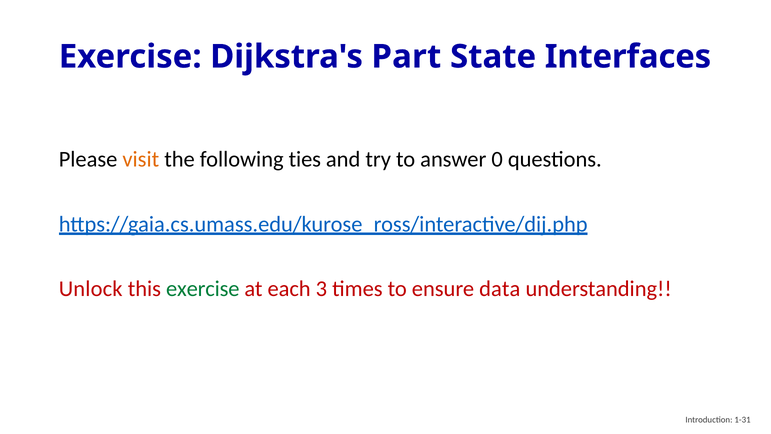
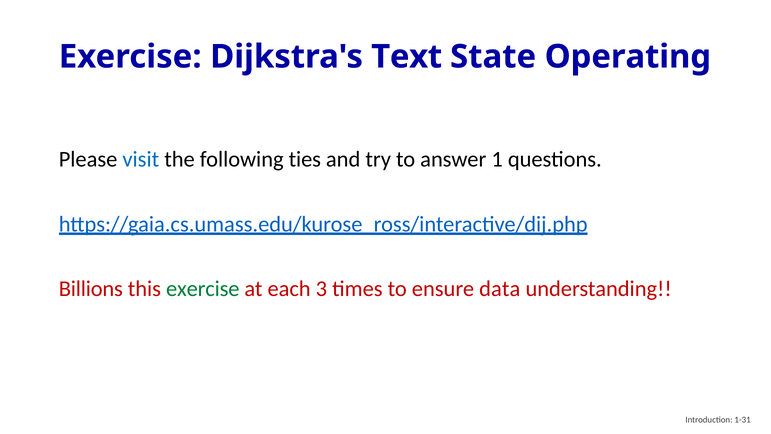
Part: Part -> Text (407, 57)
Interfaces: Interfaces -> Operating (628, 57)
visit colour: orange -> blue (141, 159)
0: 0 -> 1 (497, 159)
Unlock: Unlock -> Billions (91, 289)
